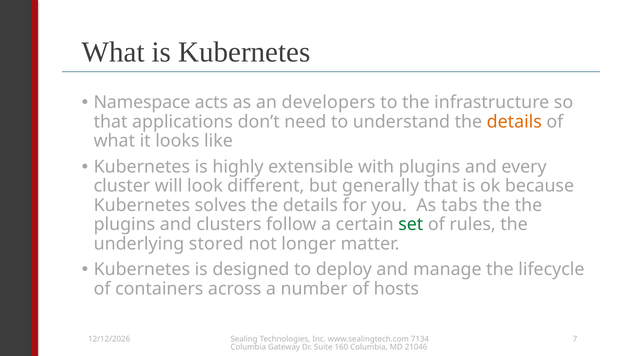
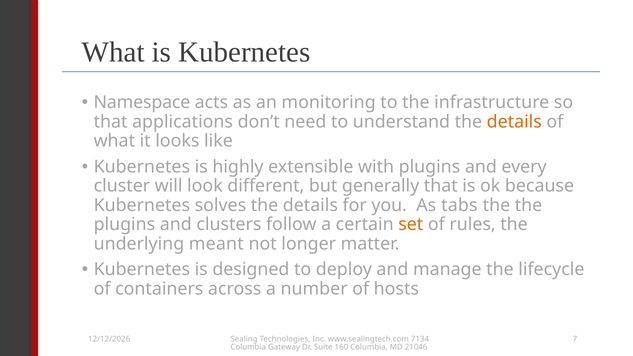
developers: developers -> monitoring (329, 102)
set colour: green -> orange (411, 225)
stored: stored -> meant (216, 244)
